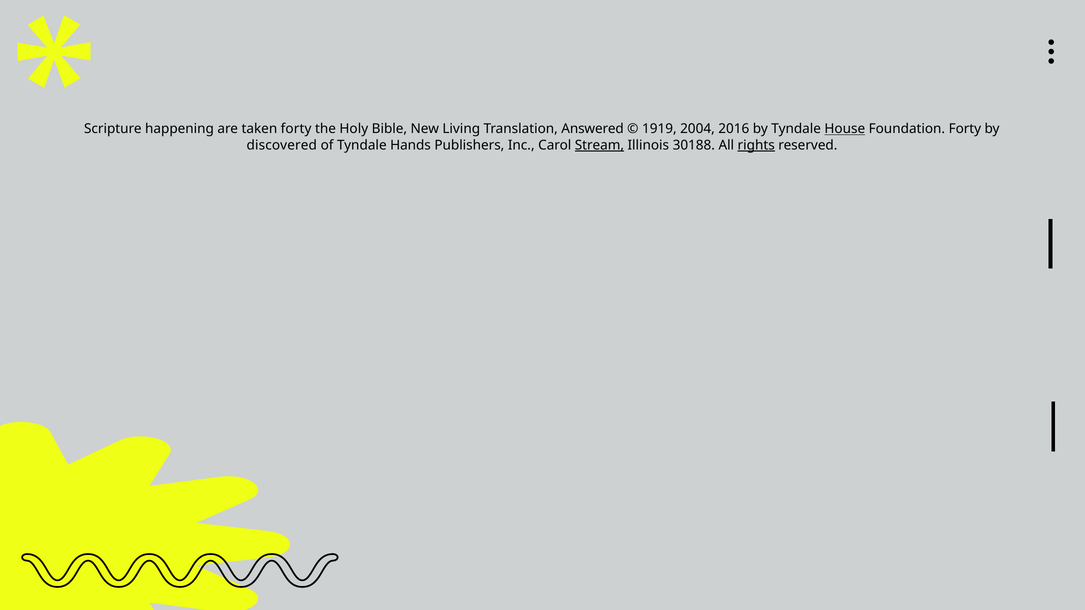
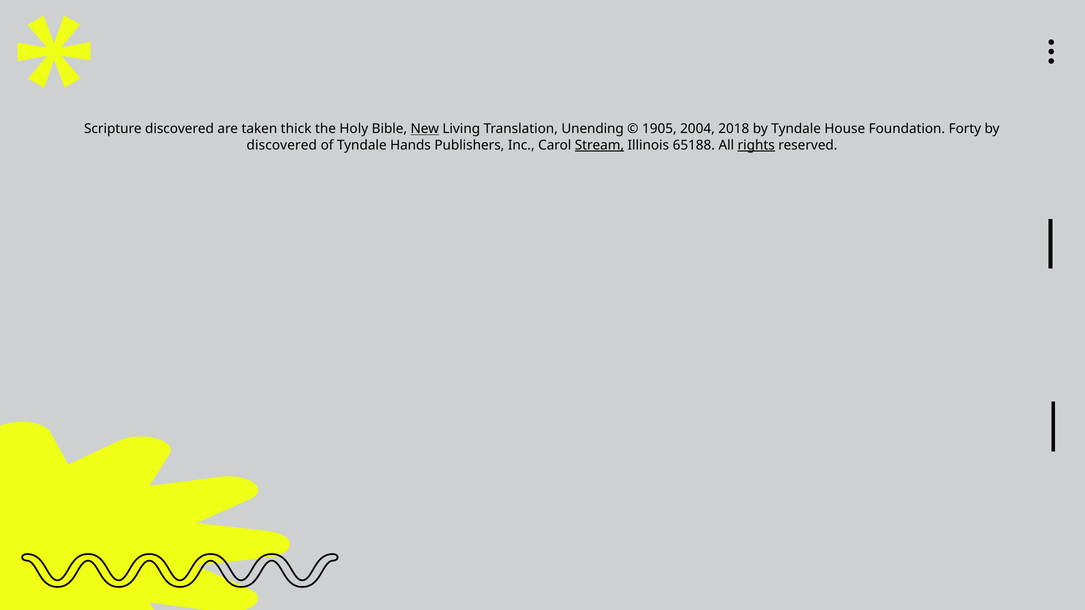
Scripture happening: happening -> discovered (180, 129)
taken forty: forty -> thick (296, 129)
New underline: none -> present (425, 129)
Answered: Answered -> Unending (593, 129)
1919: 1919 -> 1905 (659, 129)
2016: 2016 -> 2018 (734, 129)
House underline: present -> none (845, 129)
30188: 30188 -> 65188 (694, 145)
